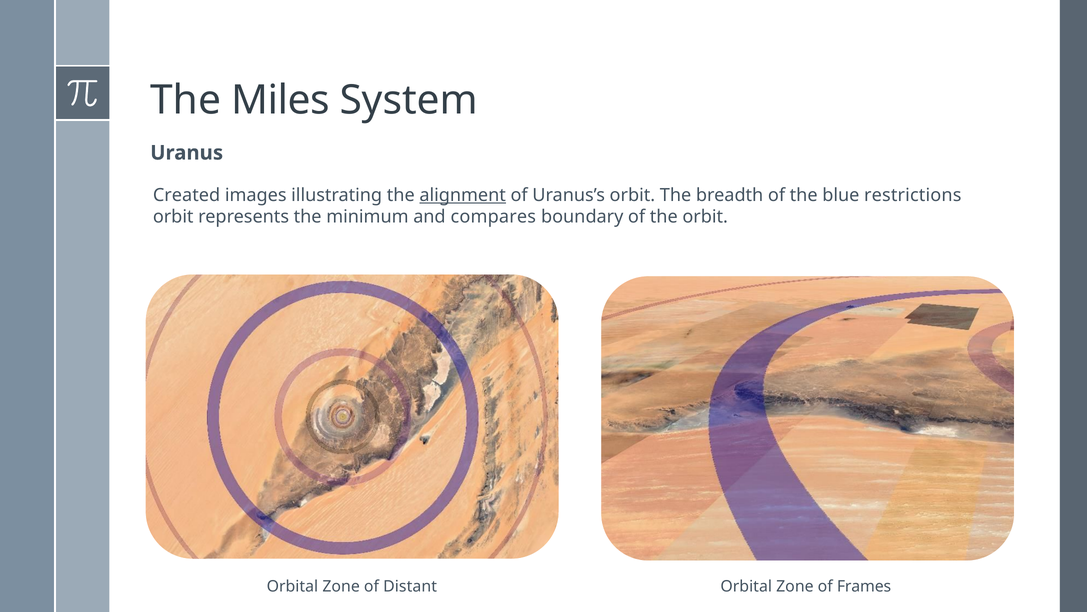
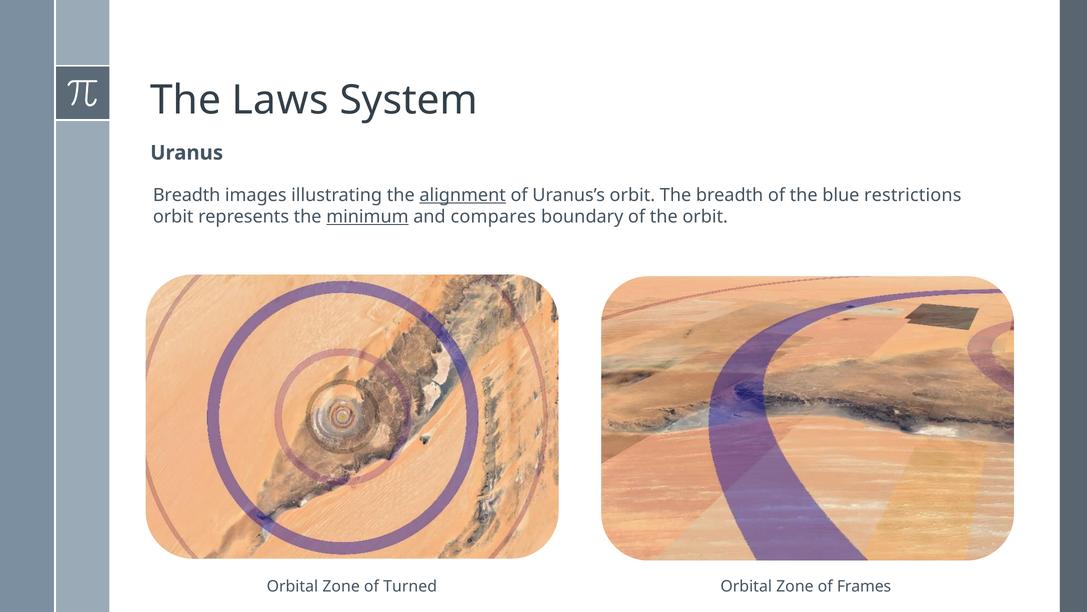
Miles: Miles -> Laws (280, 100)
Created: Created -> Breadth (187, 195)
minimum underline: none -> present (367, 217)
Distant: Distant -> Turned (410, 586)
